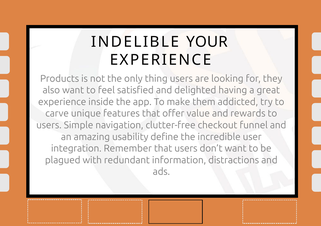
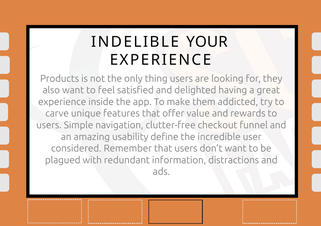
integration: integration -> considered (76, 149)
